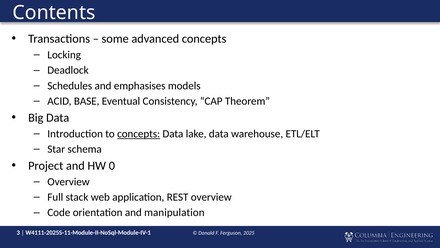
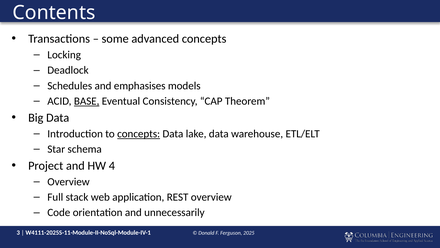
BASE underline: none -> present (87, 101)
0: 0 -> 4 (112, 165)
manipulation: manipulation -> unnecessarily (174, 212)
